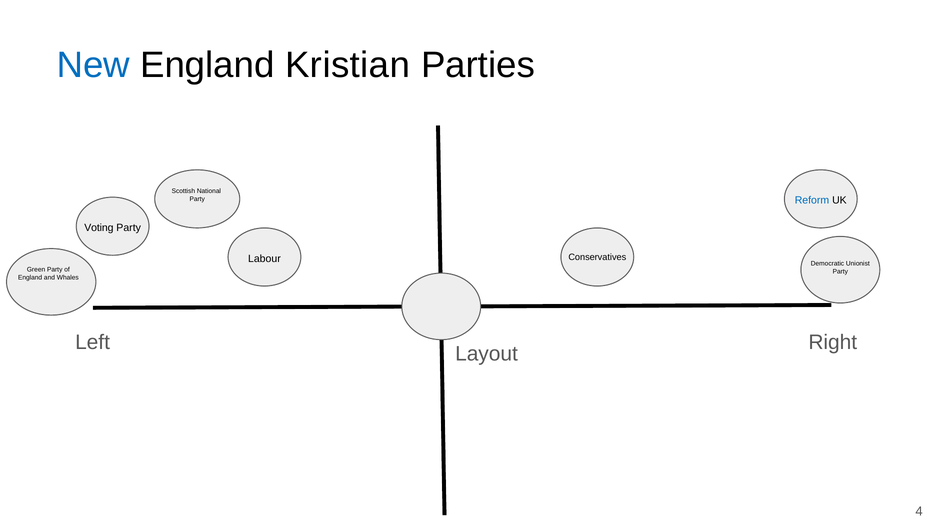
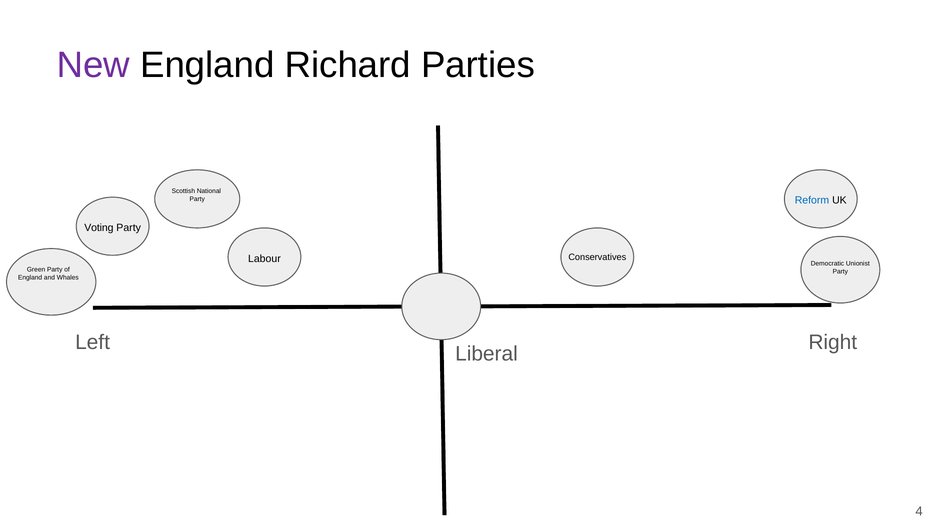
New colour: blue -> purple (93, 65)
Kristian: Kristian -> Richard (348, 65)
Layout: Layout -> Liberal (486, 354)
